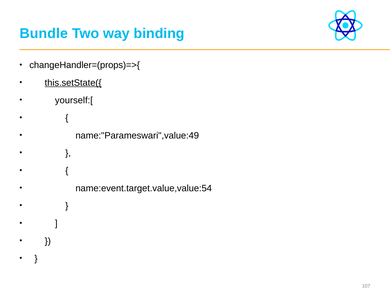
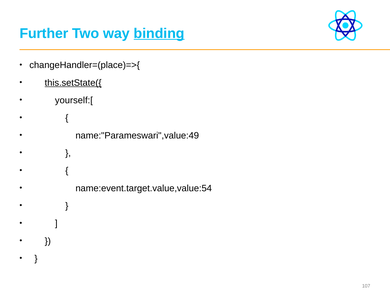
Bundle: Bundle -> Further (44, 33)
binding underline: none -> present (159, 33)
changeHandler=(props)=>{: changeHandler=(props)=>{ -> changeHandler=(place)=>{ (85, 65)
